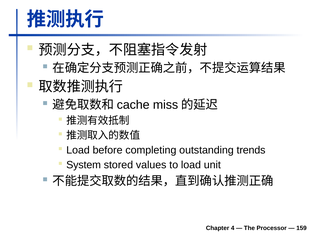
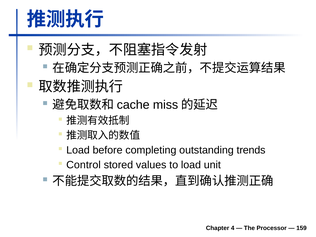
System: System -> Control (84, 165)
